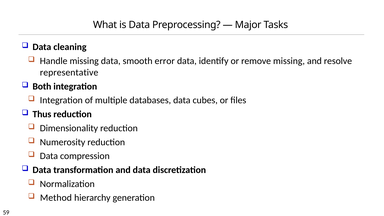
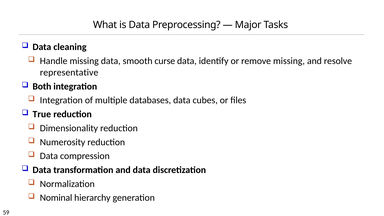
error: error -> curse (165, 61)
Thus: Thus -> True (42, 114)
Method: Method -> Nominal (56, 198)
